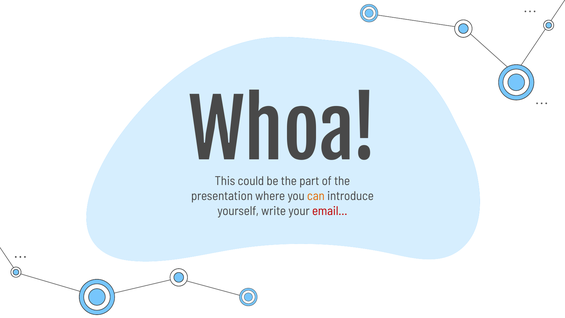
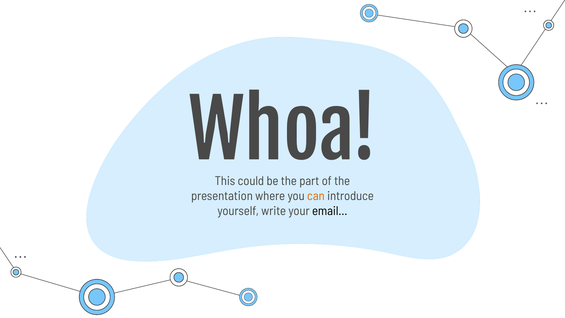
email… colour: red -> black (330, 211)
